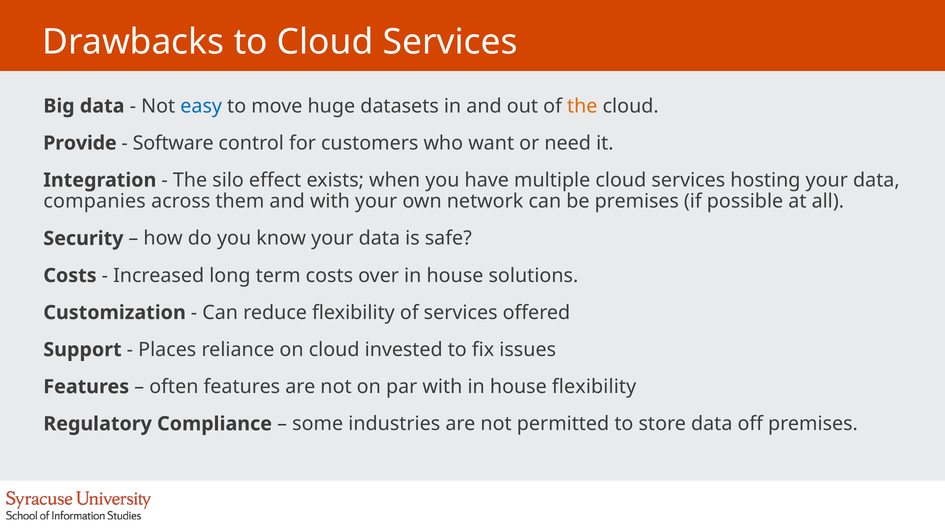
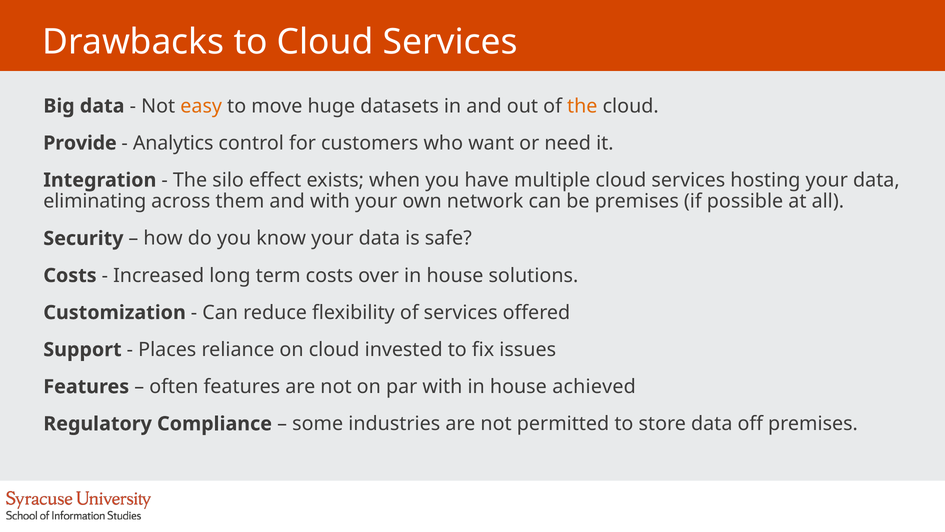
easy colour: blue -> orange (201, 106)
Software: Software -> Analytics (173, 143)
companies: companies -> eliminating (95, 201)
house flexibility: flexibility -> achieved (594, 386)
